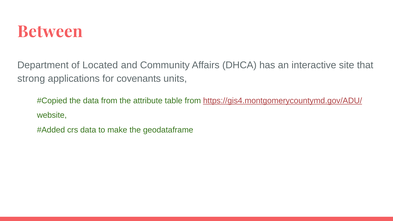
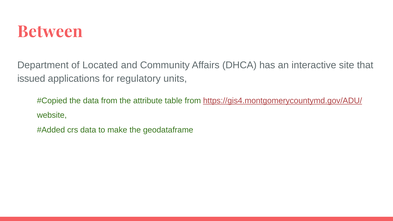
strong: strong -> issued (31, 79)
covenants: covenants -> regulatory (139, 79)
